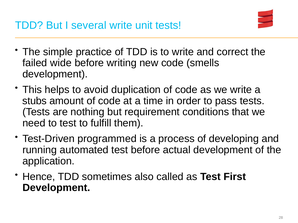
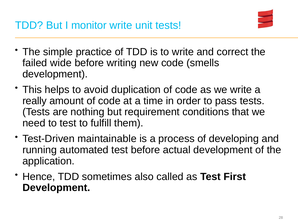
several: several -> monitor (89, 25)
stubs: stubs -> really (35, 101)
programmed: programmed -> maintainable (107, 139)
